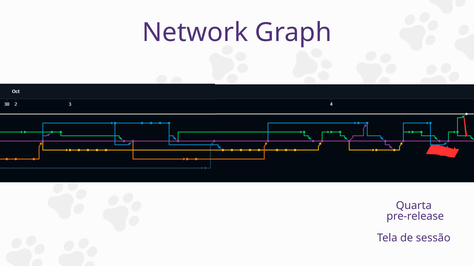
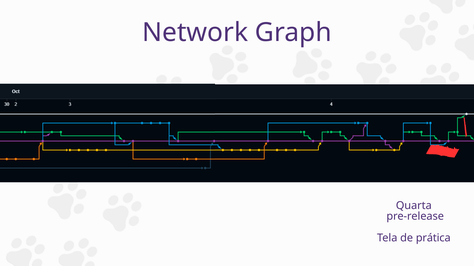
sessão: sessão -> prática (433, 238)
